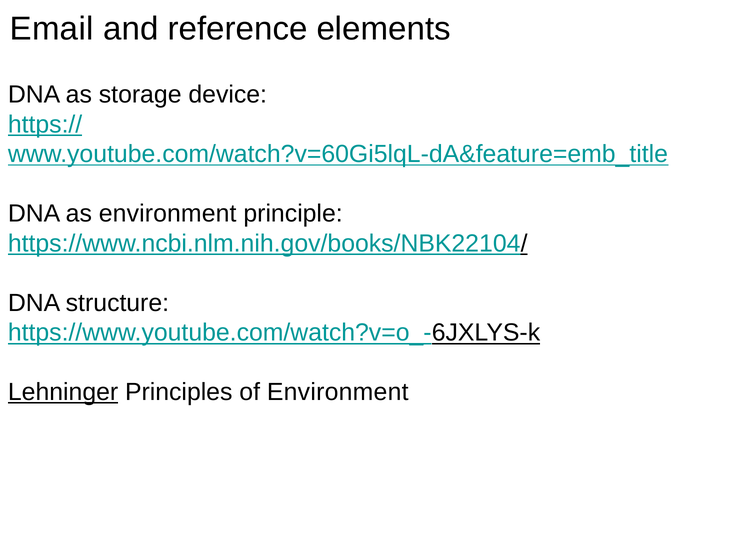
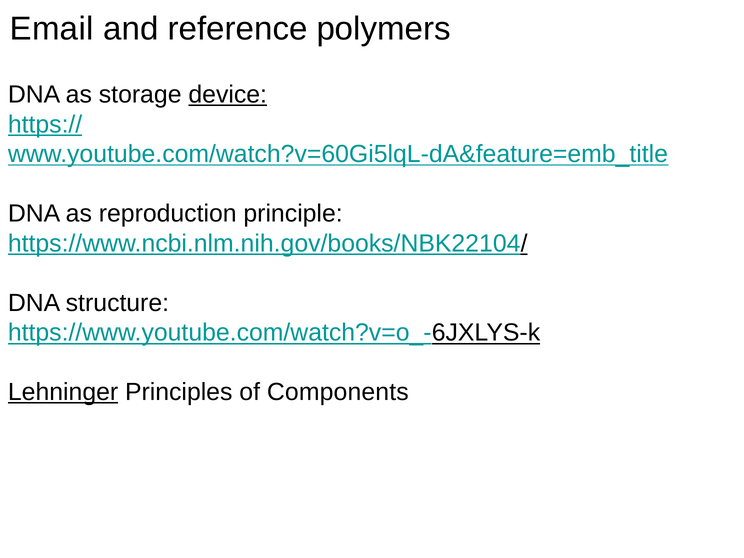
elements: elements -> polymers (384, 29)
device underline: none -> present (228, 95)
as environment: environment -> reproduction (168, 214)
of Environment: Environment -> Components (338, 392)
